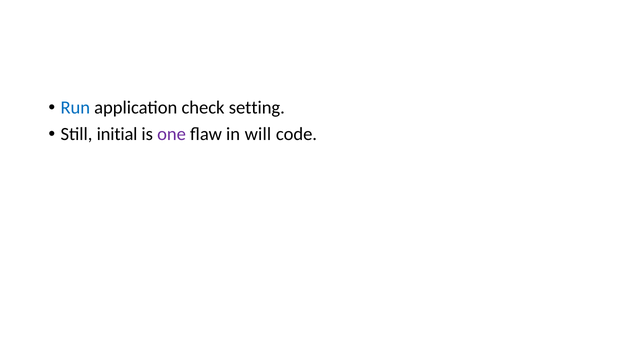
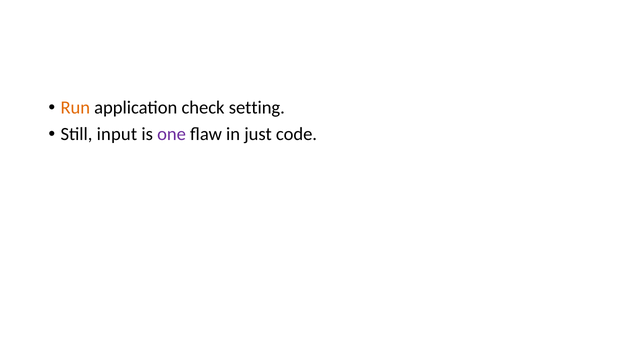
Run colour: blue -> orange (75, 108)
initial: initial -> input (117, 134)
will: will -> just (258, 134)
